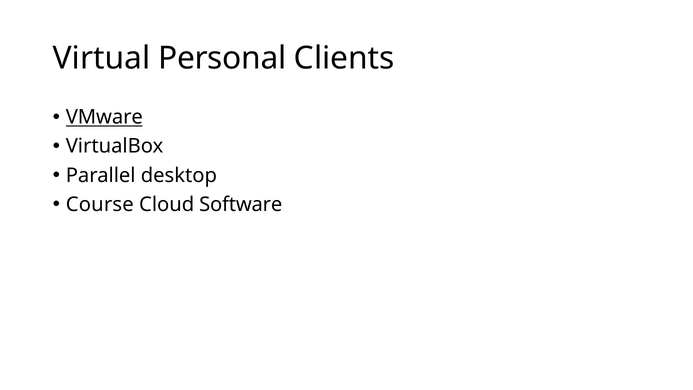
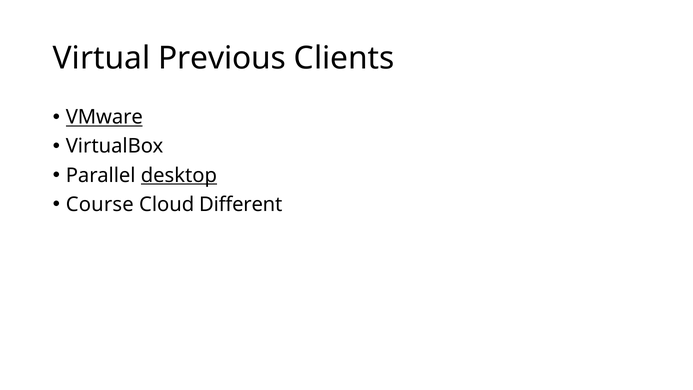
Personal: Personal -> Previous (222, 58)
desktop underline: none -> present (179, 175)
Software: Software -> Different (241, 204)
